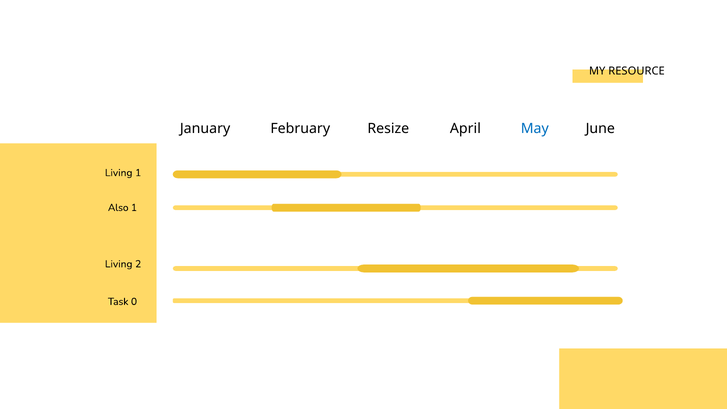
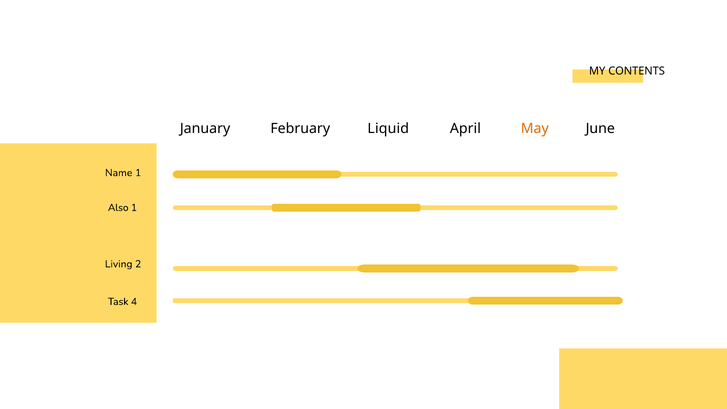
RESOURCE: RESOURCE -> CONTENTS (637, 71)
Resize: Resize -> Liquid (388, 128)
May colour: blue -> orange (535, 128)
Living: Living -> Name (119, 173)
0: 0 -> 4 (134, 302)
